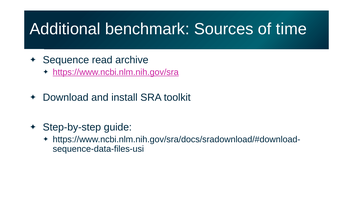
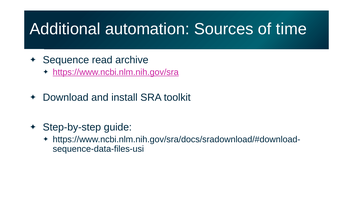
benchmark: benchmark -> automation (147, 29)
